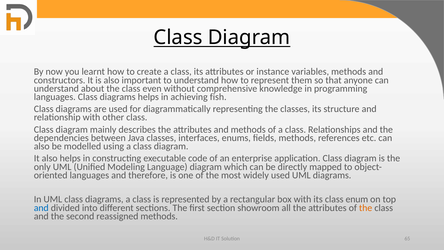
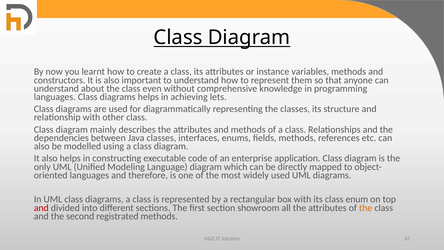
fish: fish -> lets (218, 97)
and colour: blue -> red (41, 208)
reassigned: reassigned -> registrated (117, 216)
